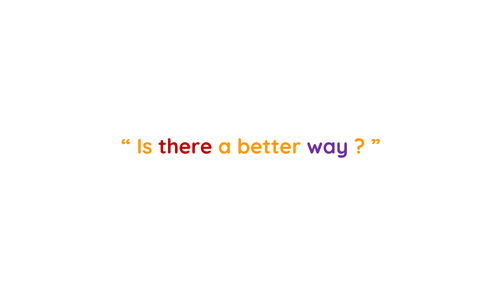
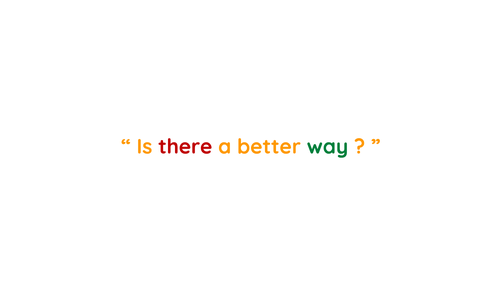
way colour: purple -> green (327, 147)
